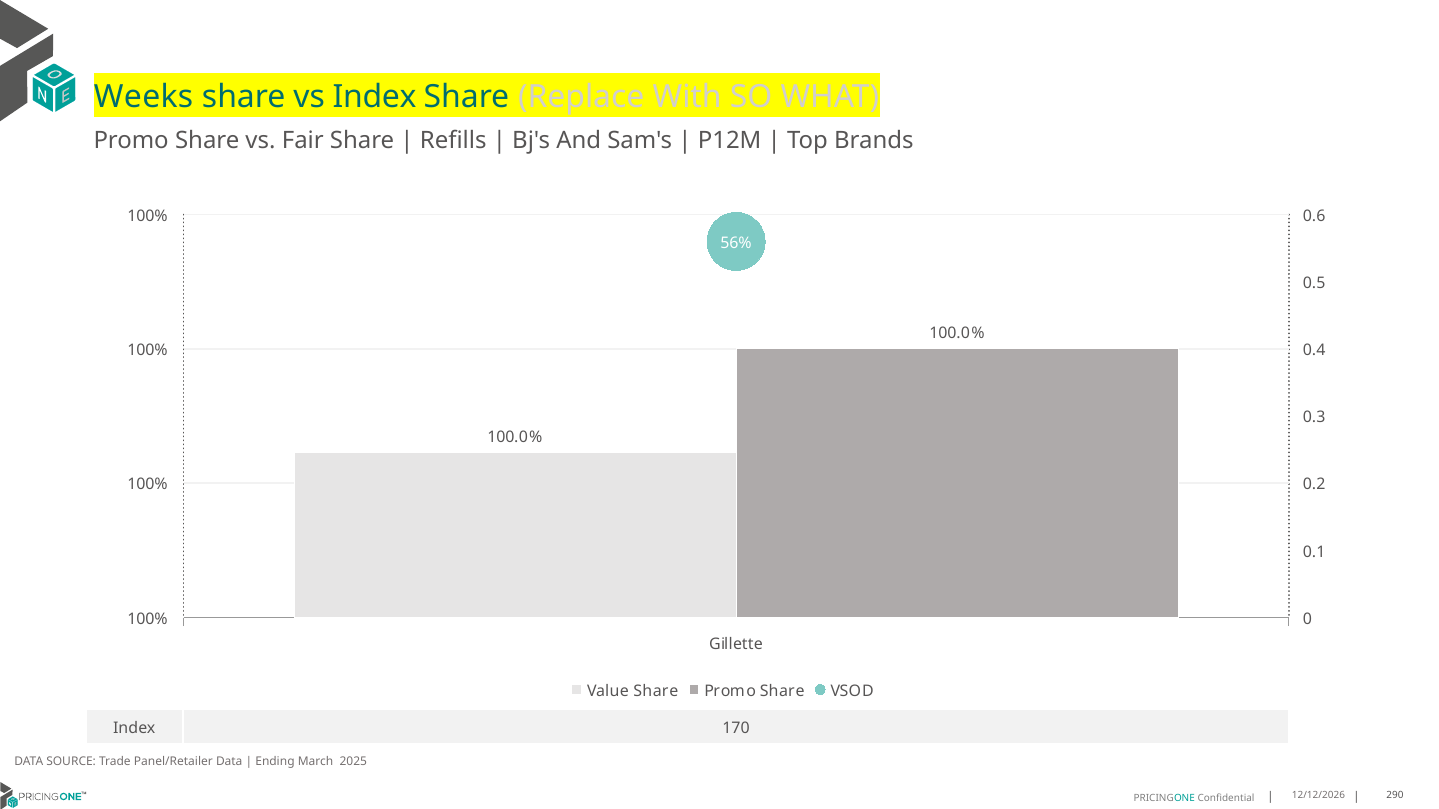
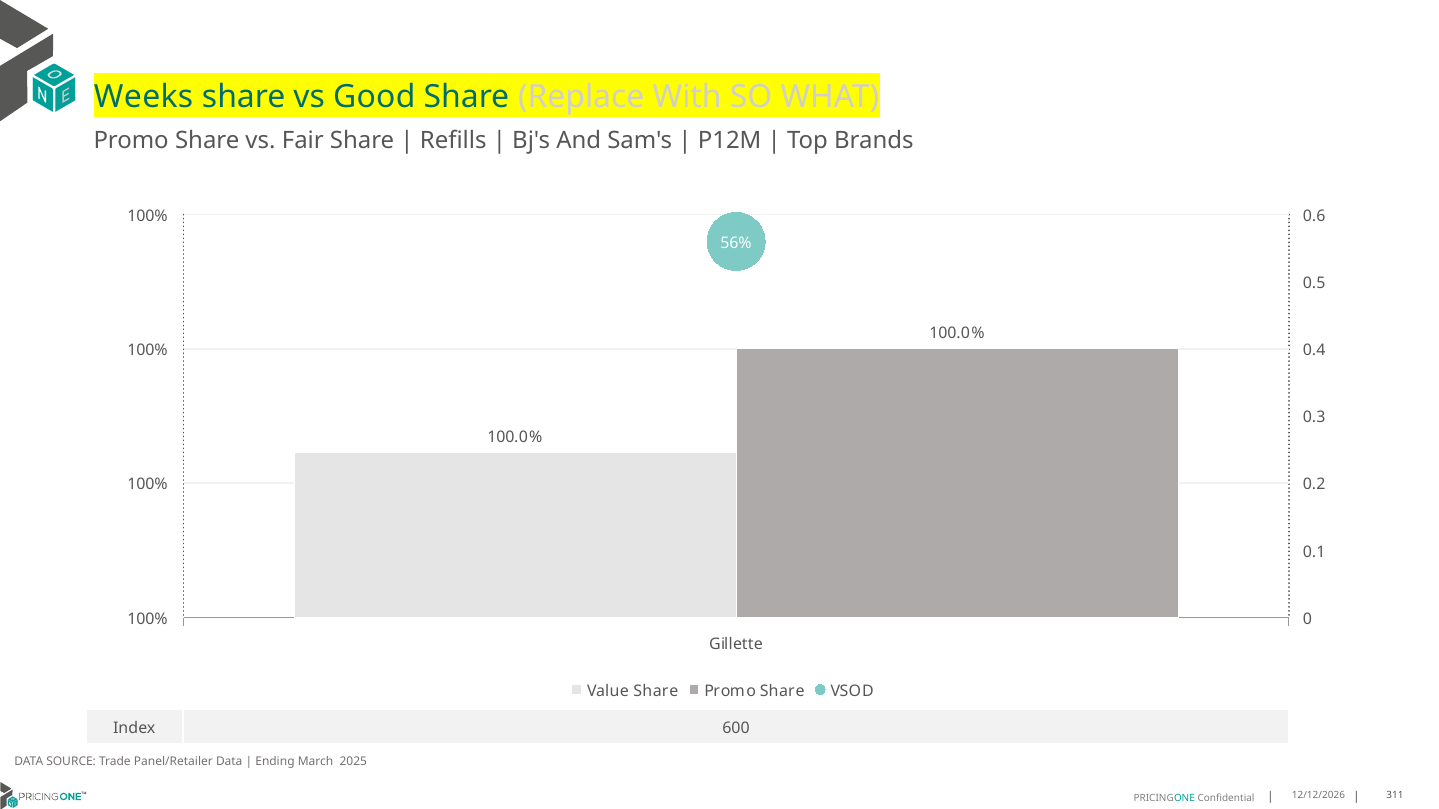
vs Index: Index -> Good (374, 97)
170: 170 -> 600 (736, 729)
290: 290 -> 311 (1395, 796)
